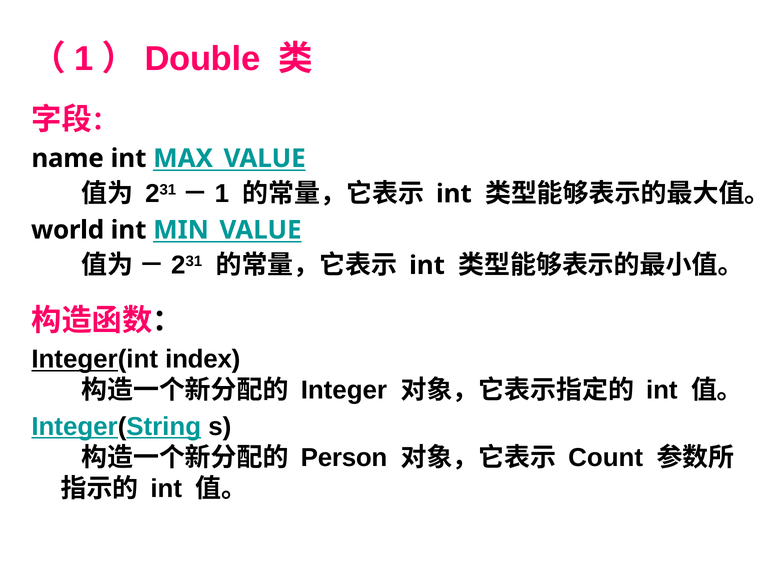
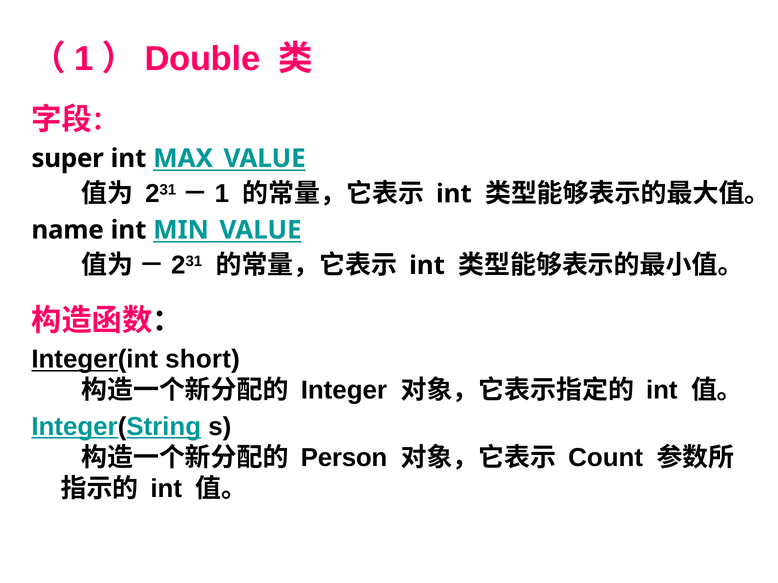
name: name -> super (68, 159)
world: world -> name (68, 230)
index: index -> short (203, 359)
